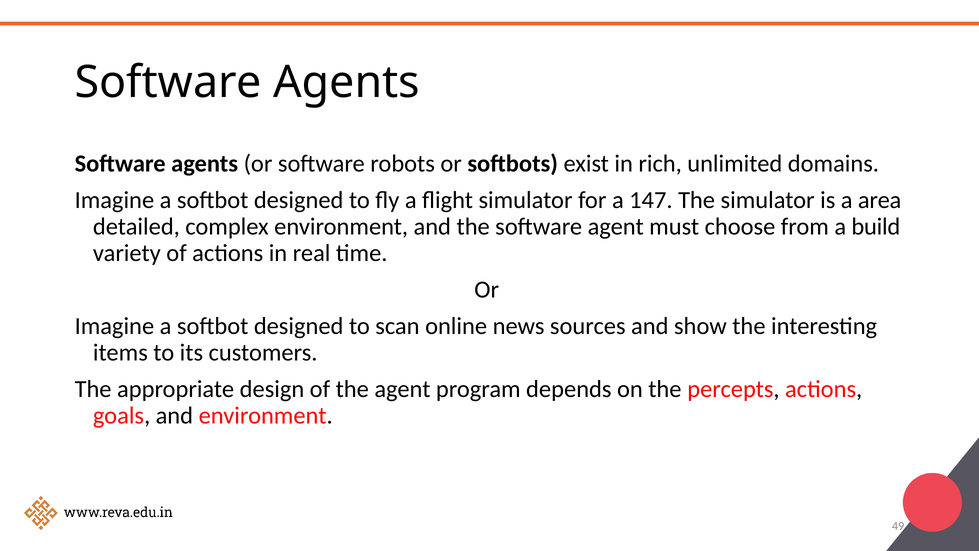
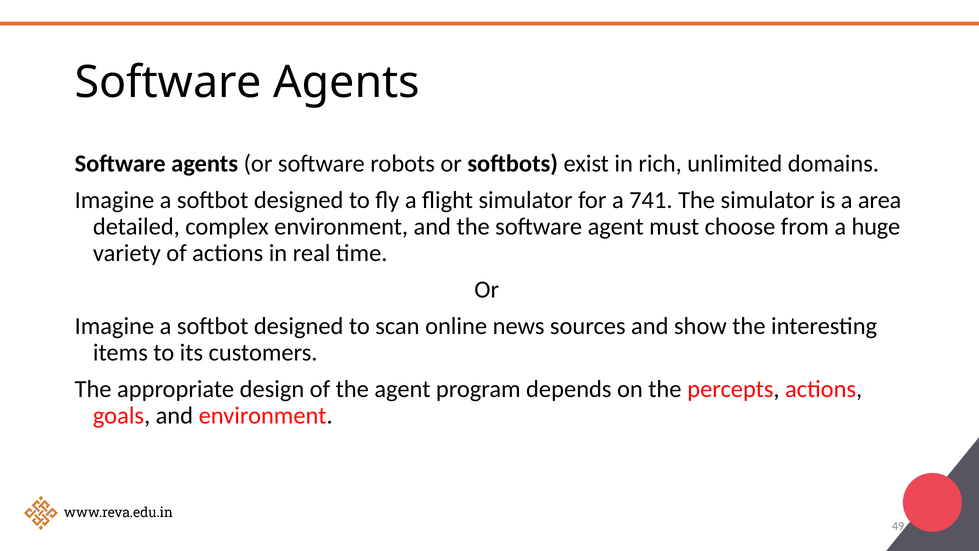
147: 147 -> 741 (651, 200)
build: build -> huge (876, 226)
